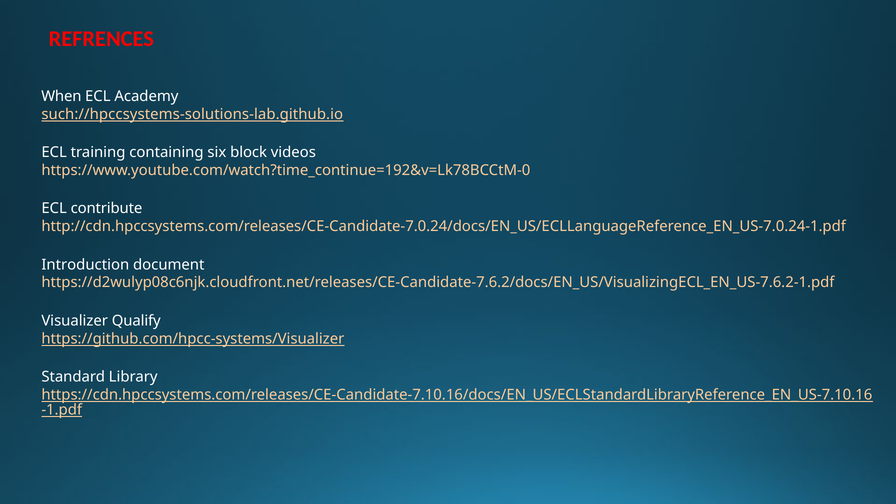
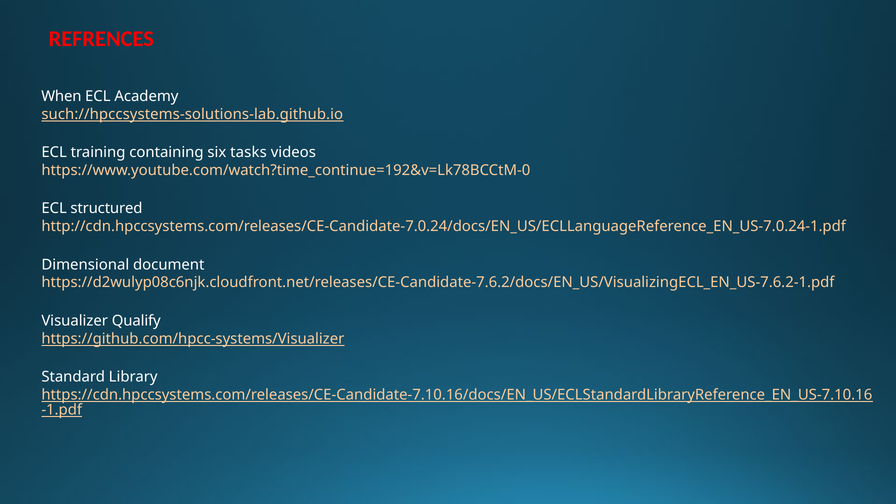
block: block -> tasks (248, 152)
contribute: contribute -> structured (106, 209)
Introduction: Introduction -> Dimensional (85, 265)
